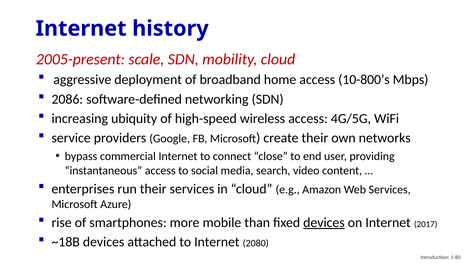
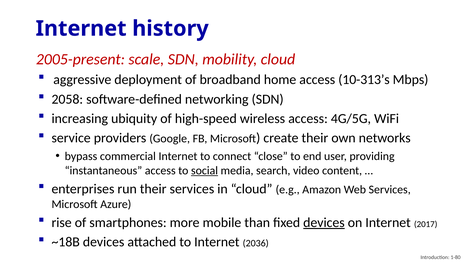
10-800’s: 10-800’s -> 10-313’s (364, 80)
2086: 2086 -> 2058 (67, 99)
social underline: none -> present (205, 170)
2080: 2080 -> 2036 (256, 243)
